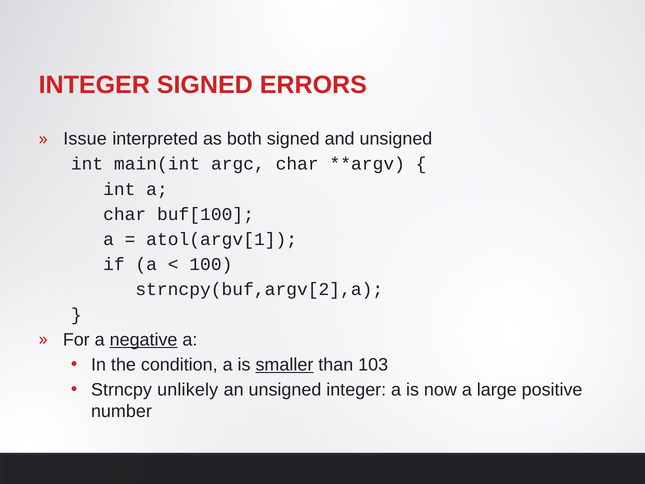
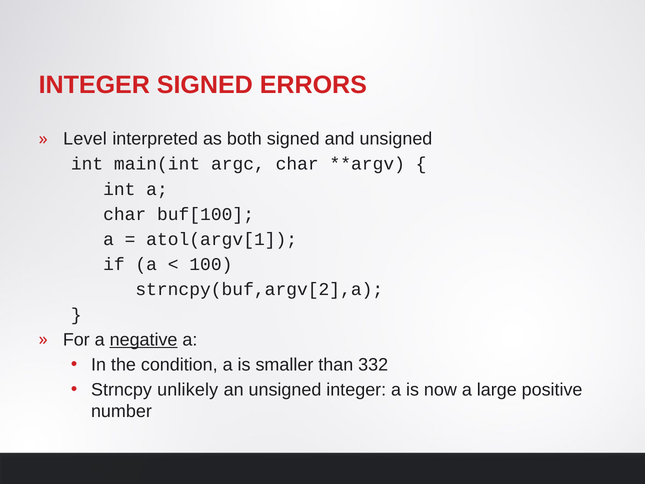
Issue: Issue -> Level (85, 139)
smaller underline: present -> none (284, 365)
103: 103 -> 332 (373, 365)
